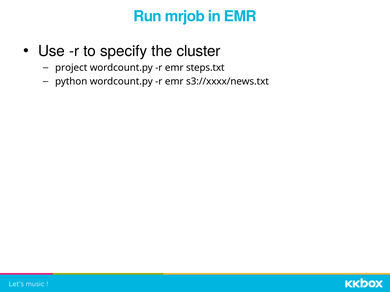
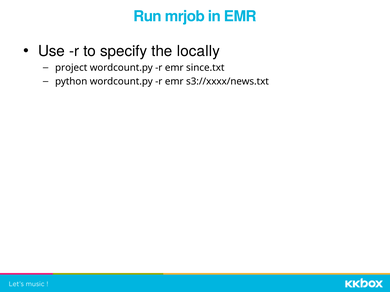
cluster: cluster -> locally (198, 51)
steps.txt: steps.txt -> since.txt (205, 68)
